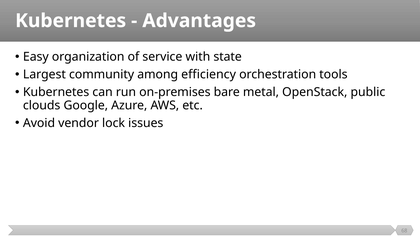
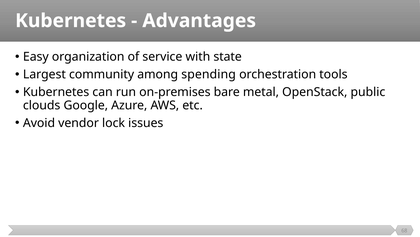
efficiency: efficiency -> spending (209, 74)
